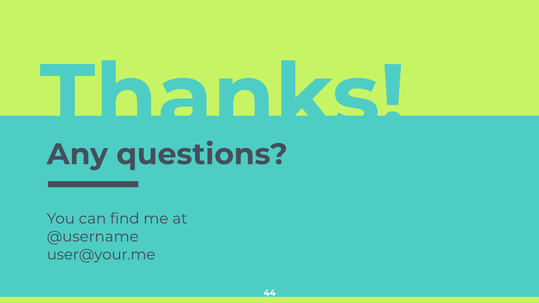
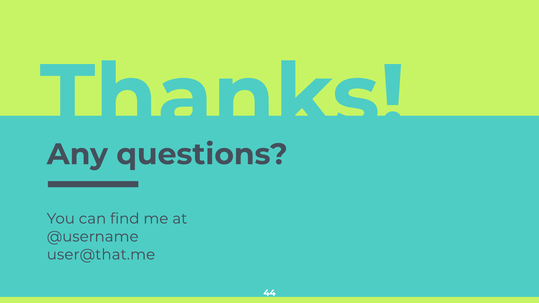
user@your.me: user@your.me -> user@that.me (101, 255)
